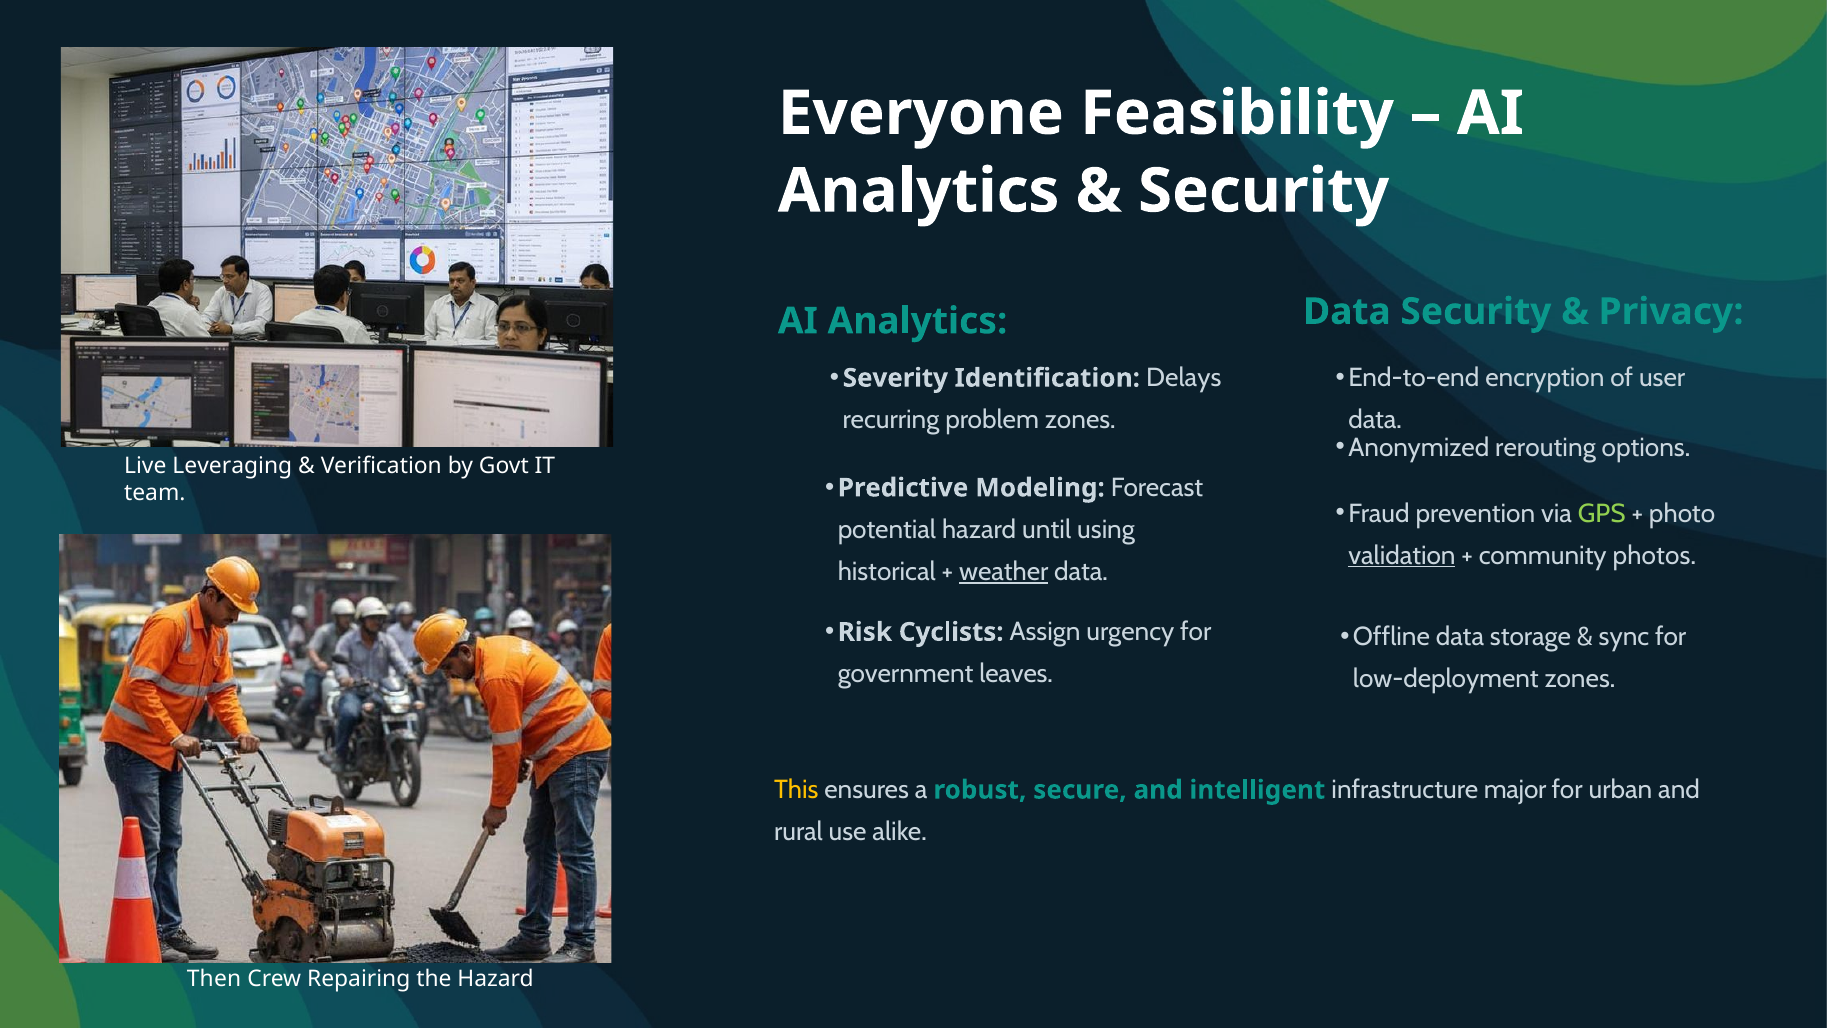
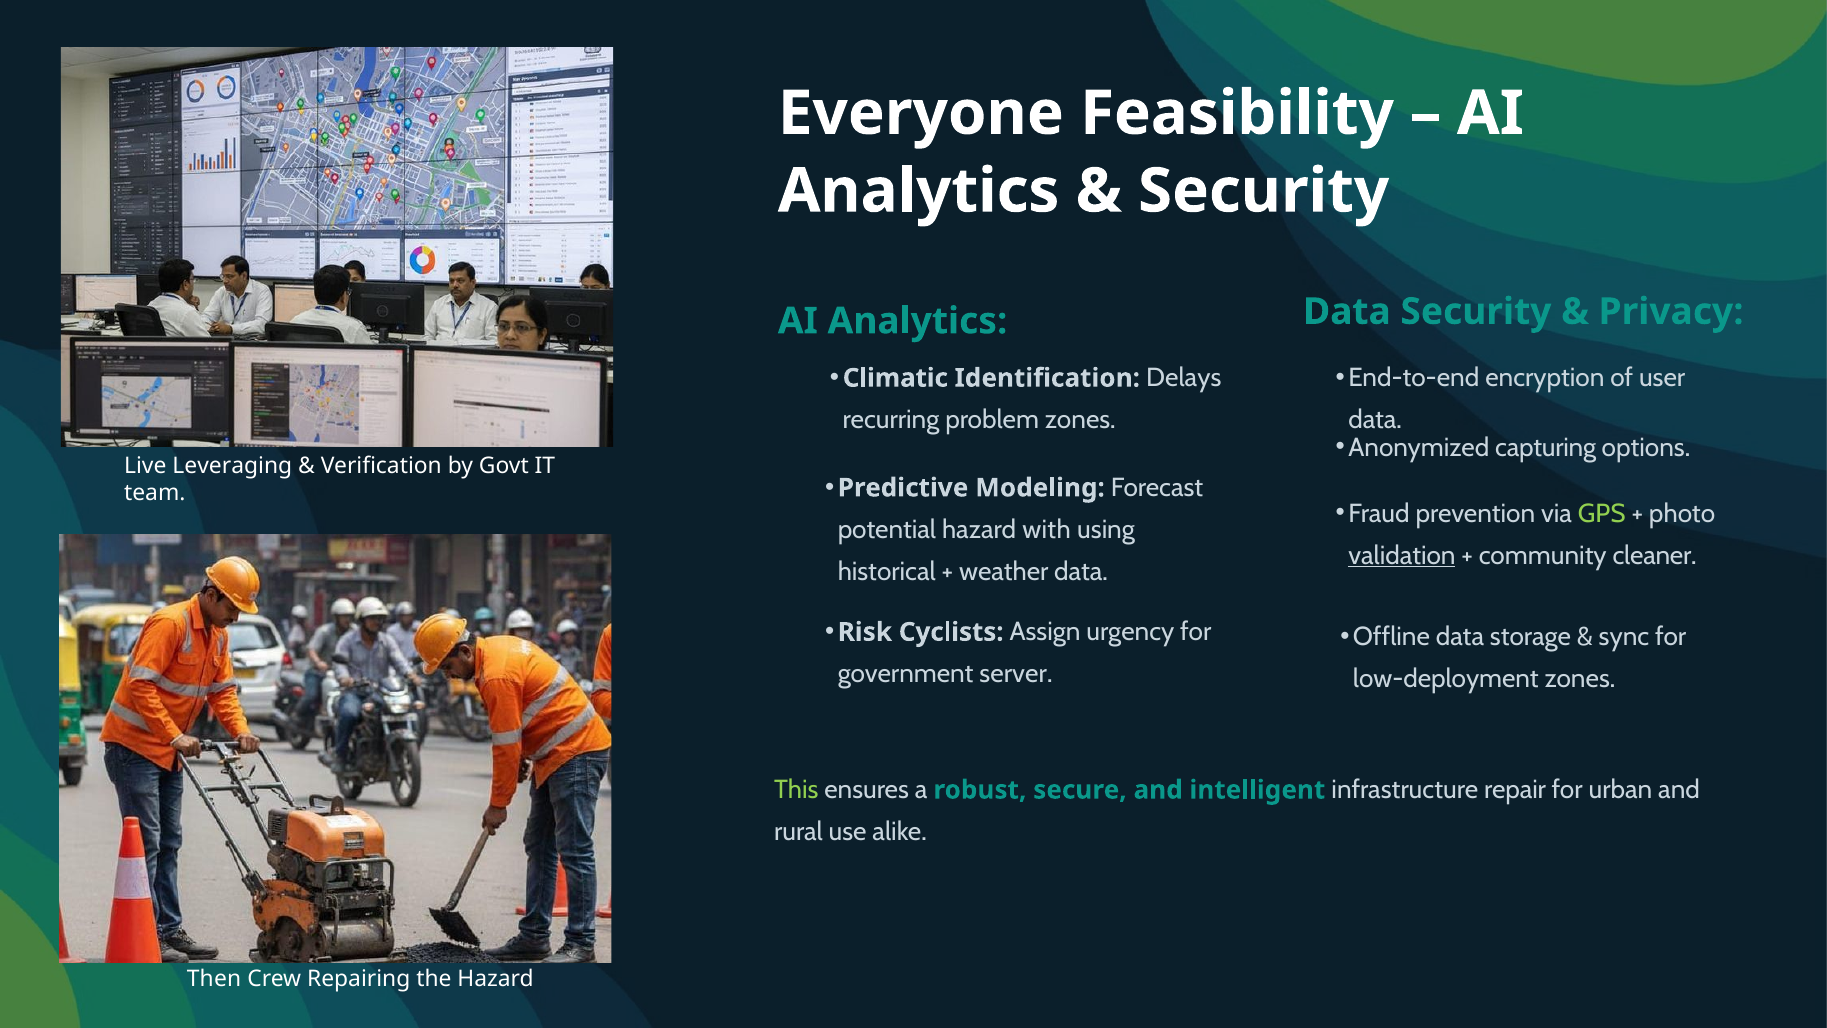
Severity: Severity -> Climatic (895, 378)
rerouting: rerouting -> capturing (1546, 447)
until: until -> with (1047, 530)
photos: photos -> cleaner (1655, 555)
weather underline: present -> none (1004, 572)
leaves: leaves -> server (1016, 674)
This colour: yellow -> light green (796, 790)
major: major -> repair (1515, 790)
